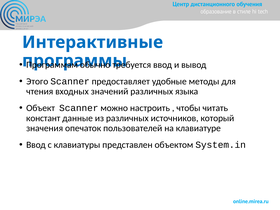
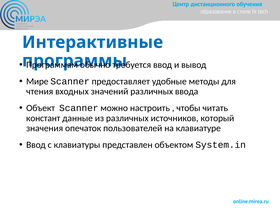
Этого: Этого -> Мире (37, 81)
языка: языка -> ввода (187, 91)
